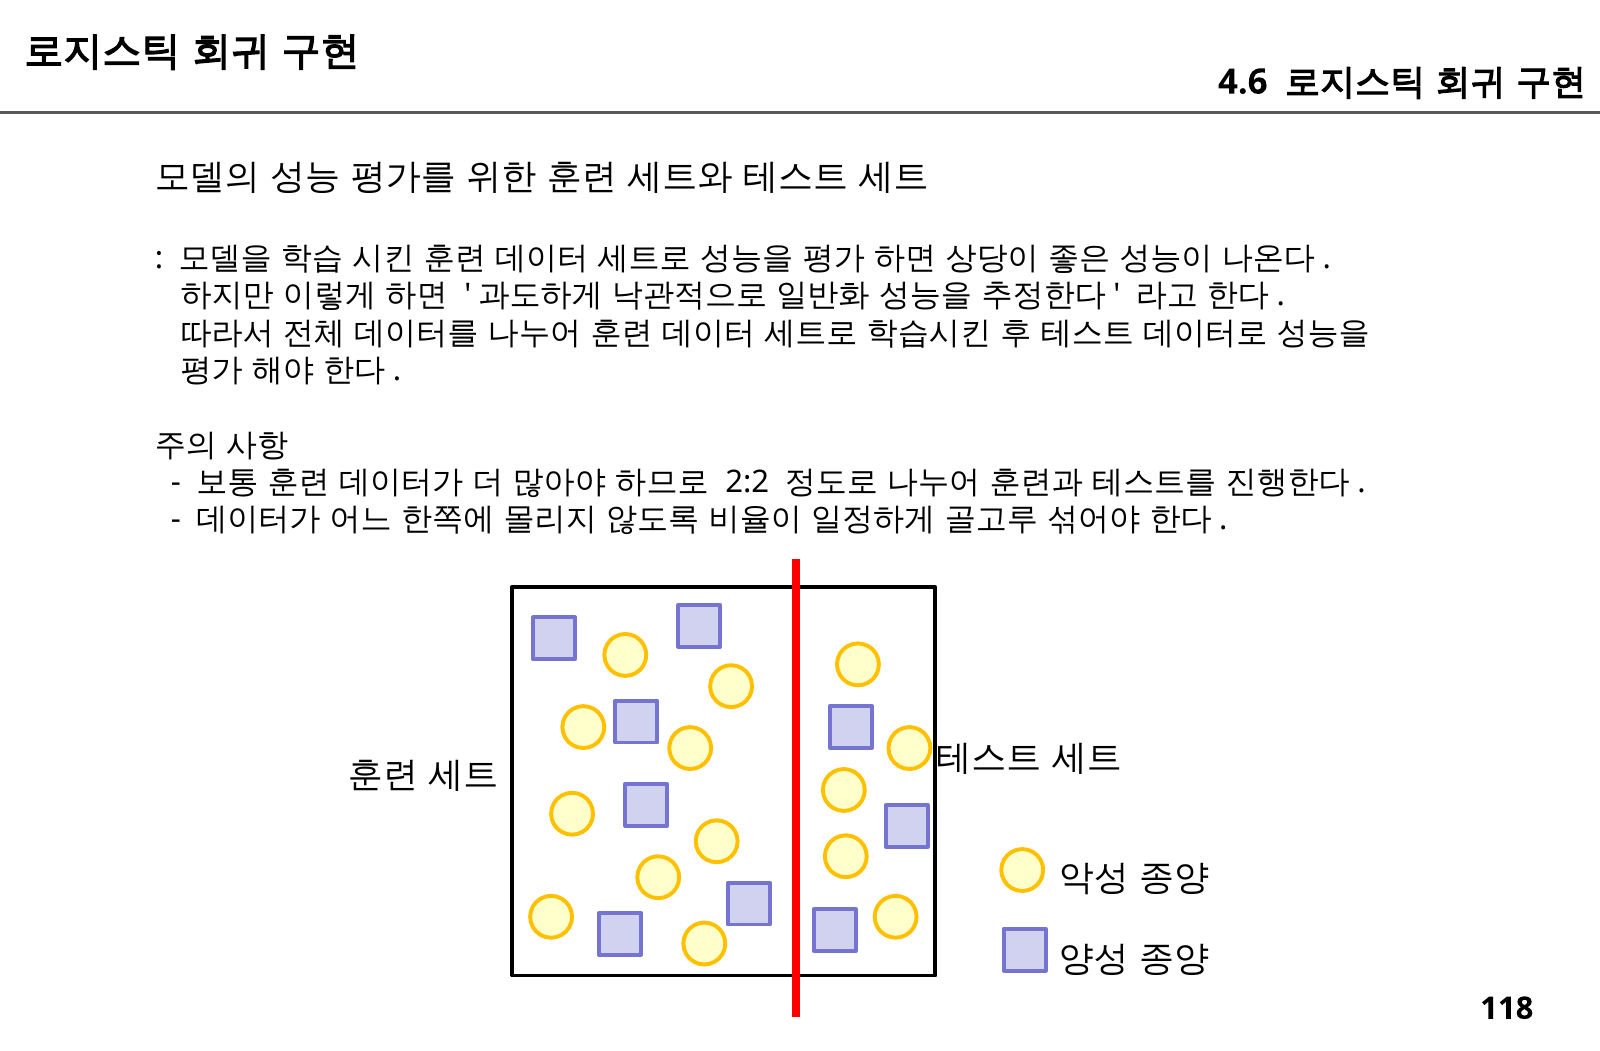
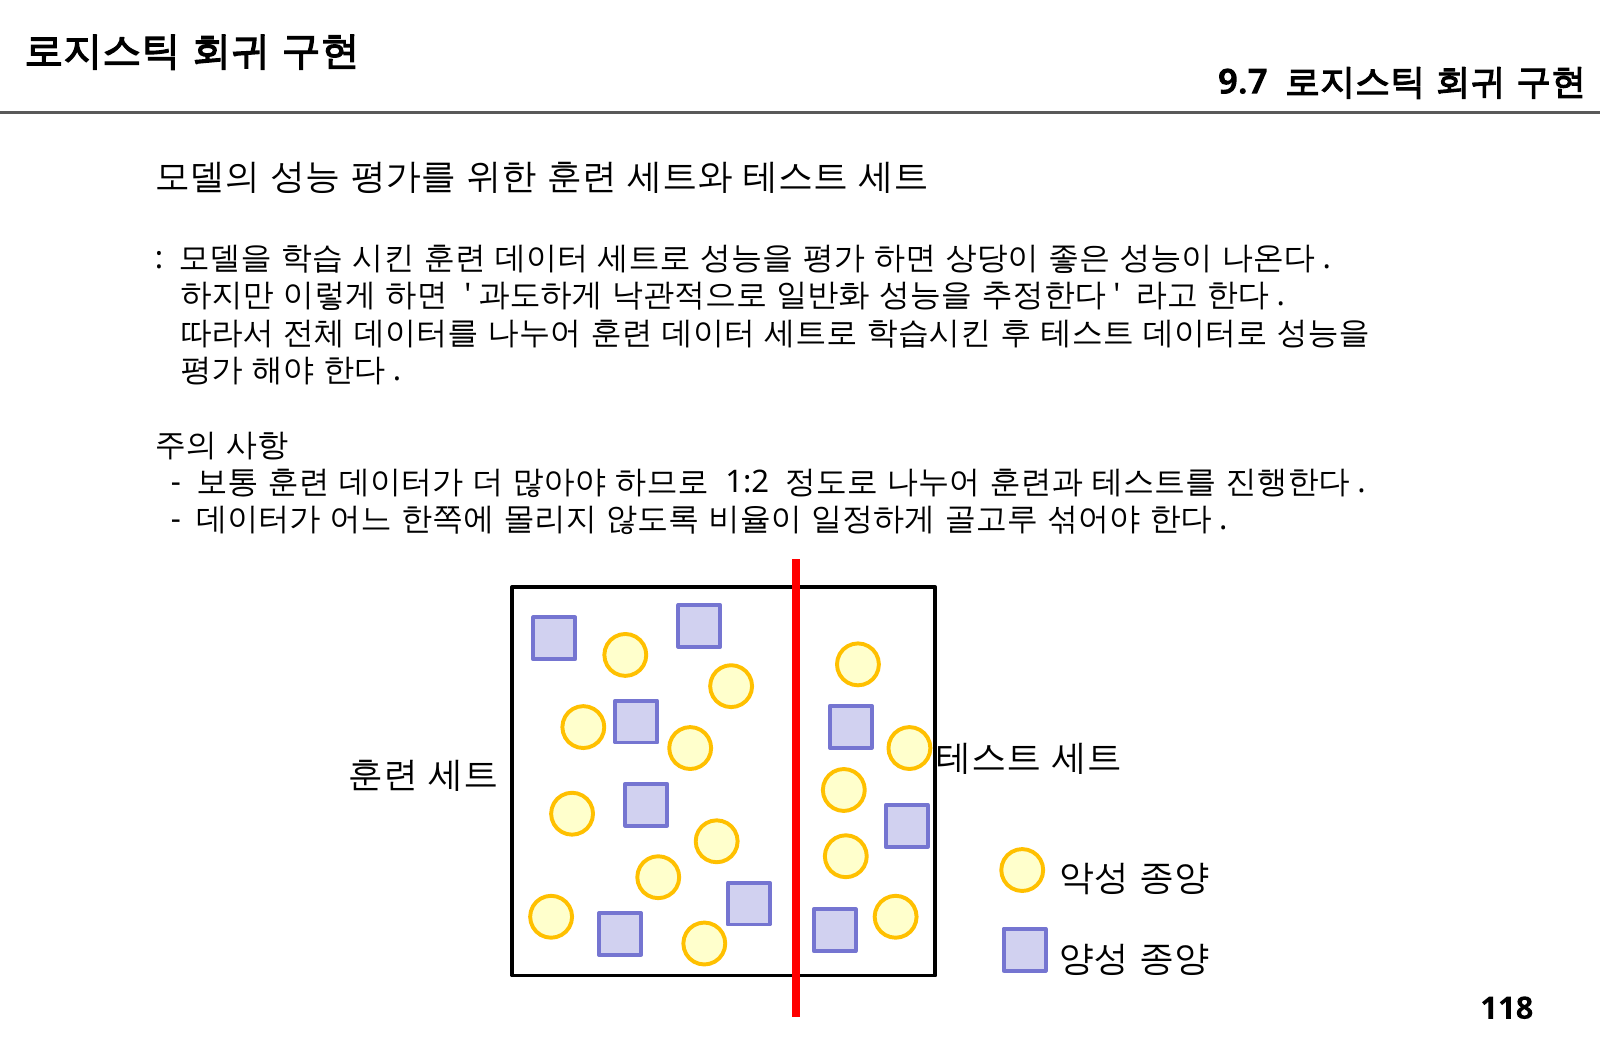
4.6: 4.6 -> 9.7 (1243, 82)
2:2: 2:2 -> 1:2 (747, 482)
